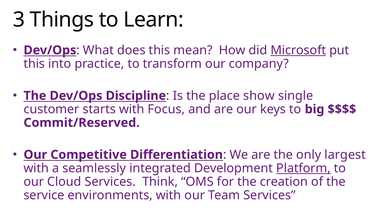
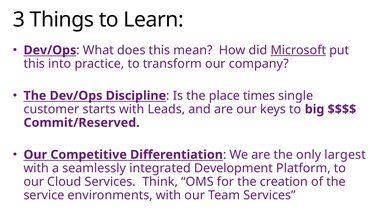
show: show -> times (259, 96)
Focus: Focus -> Leads (166, 109)
Platform underline: present -> none (303, 169)
